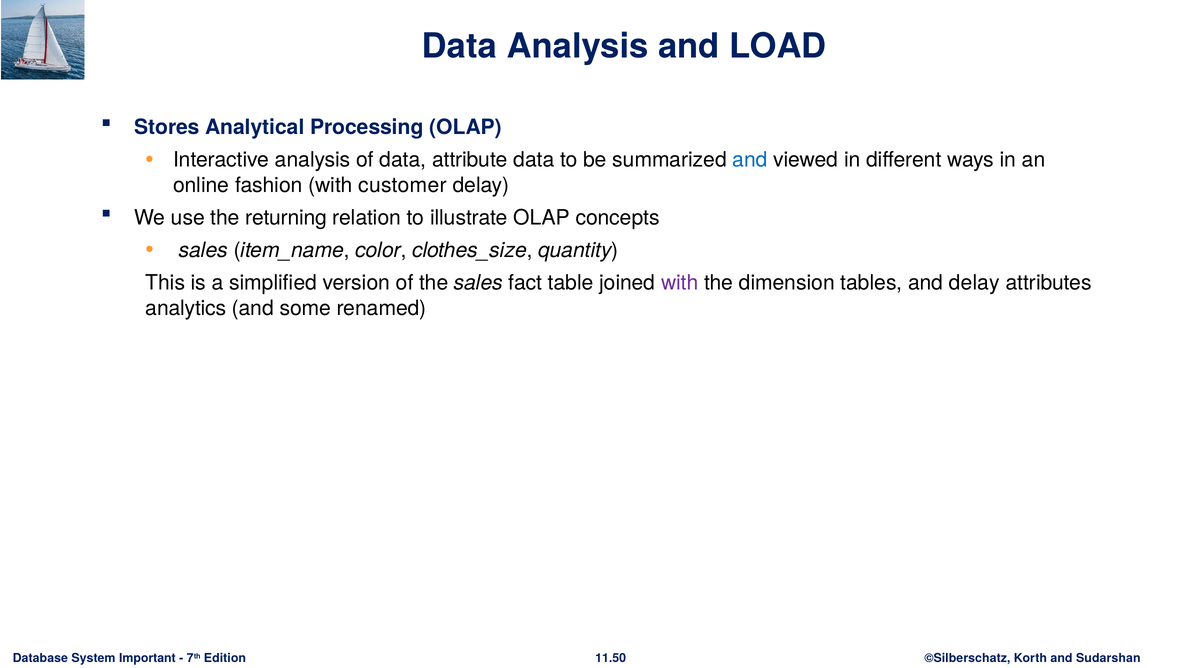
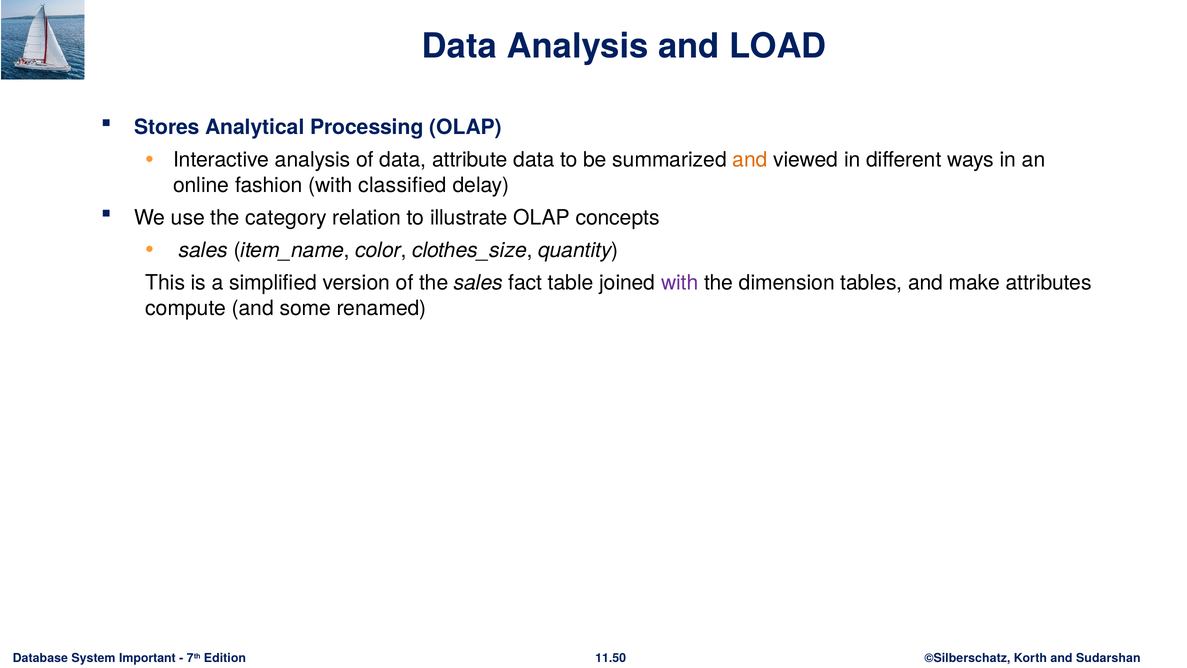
and colour: blue -> orange (750, 160)
customer: customer -> classified (403, 185)
returning: returning -> category (286, 218)
and delay: delay -> make (975, 283)
analytics: analytics -> compute (186, 308)
